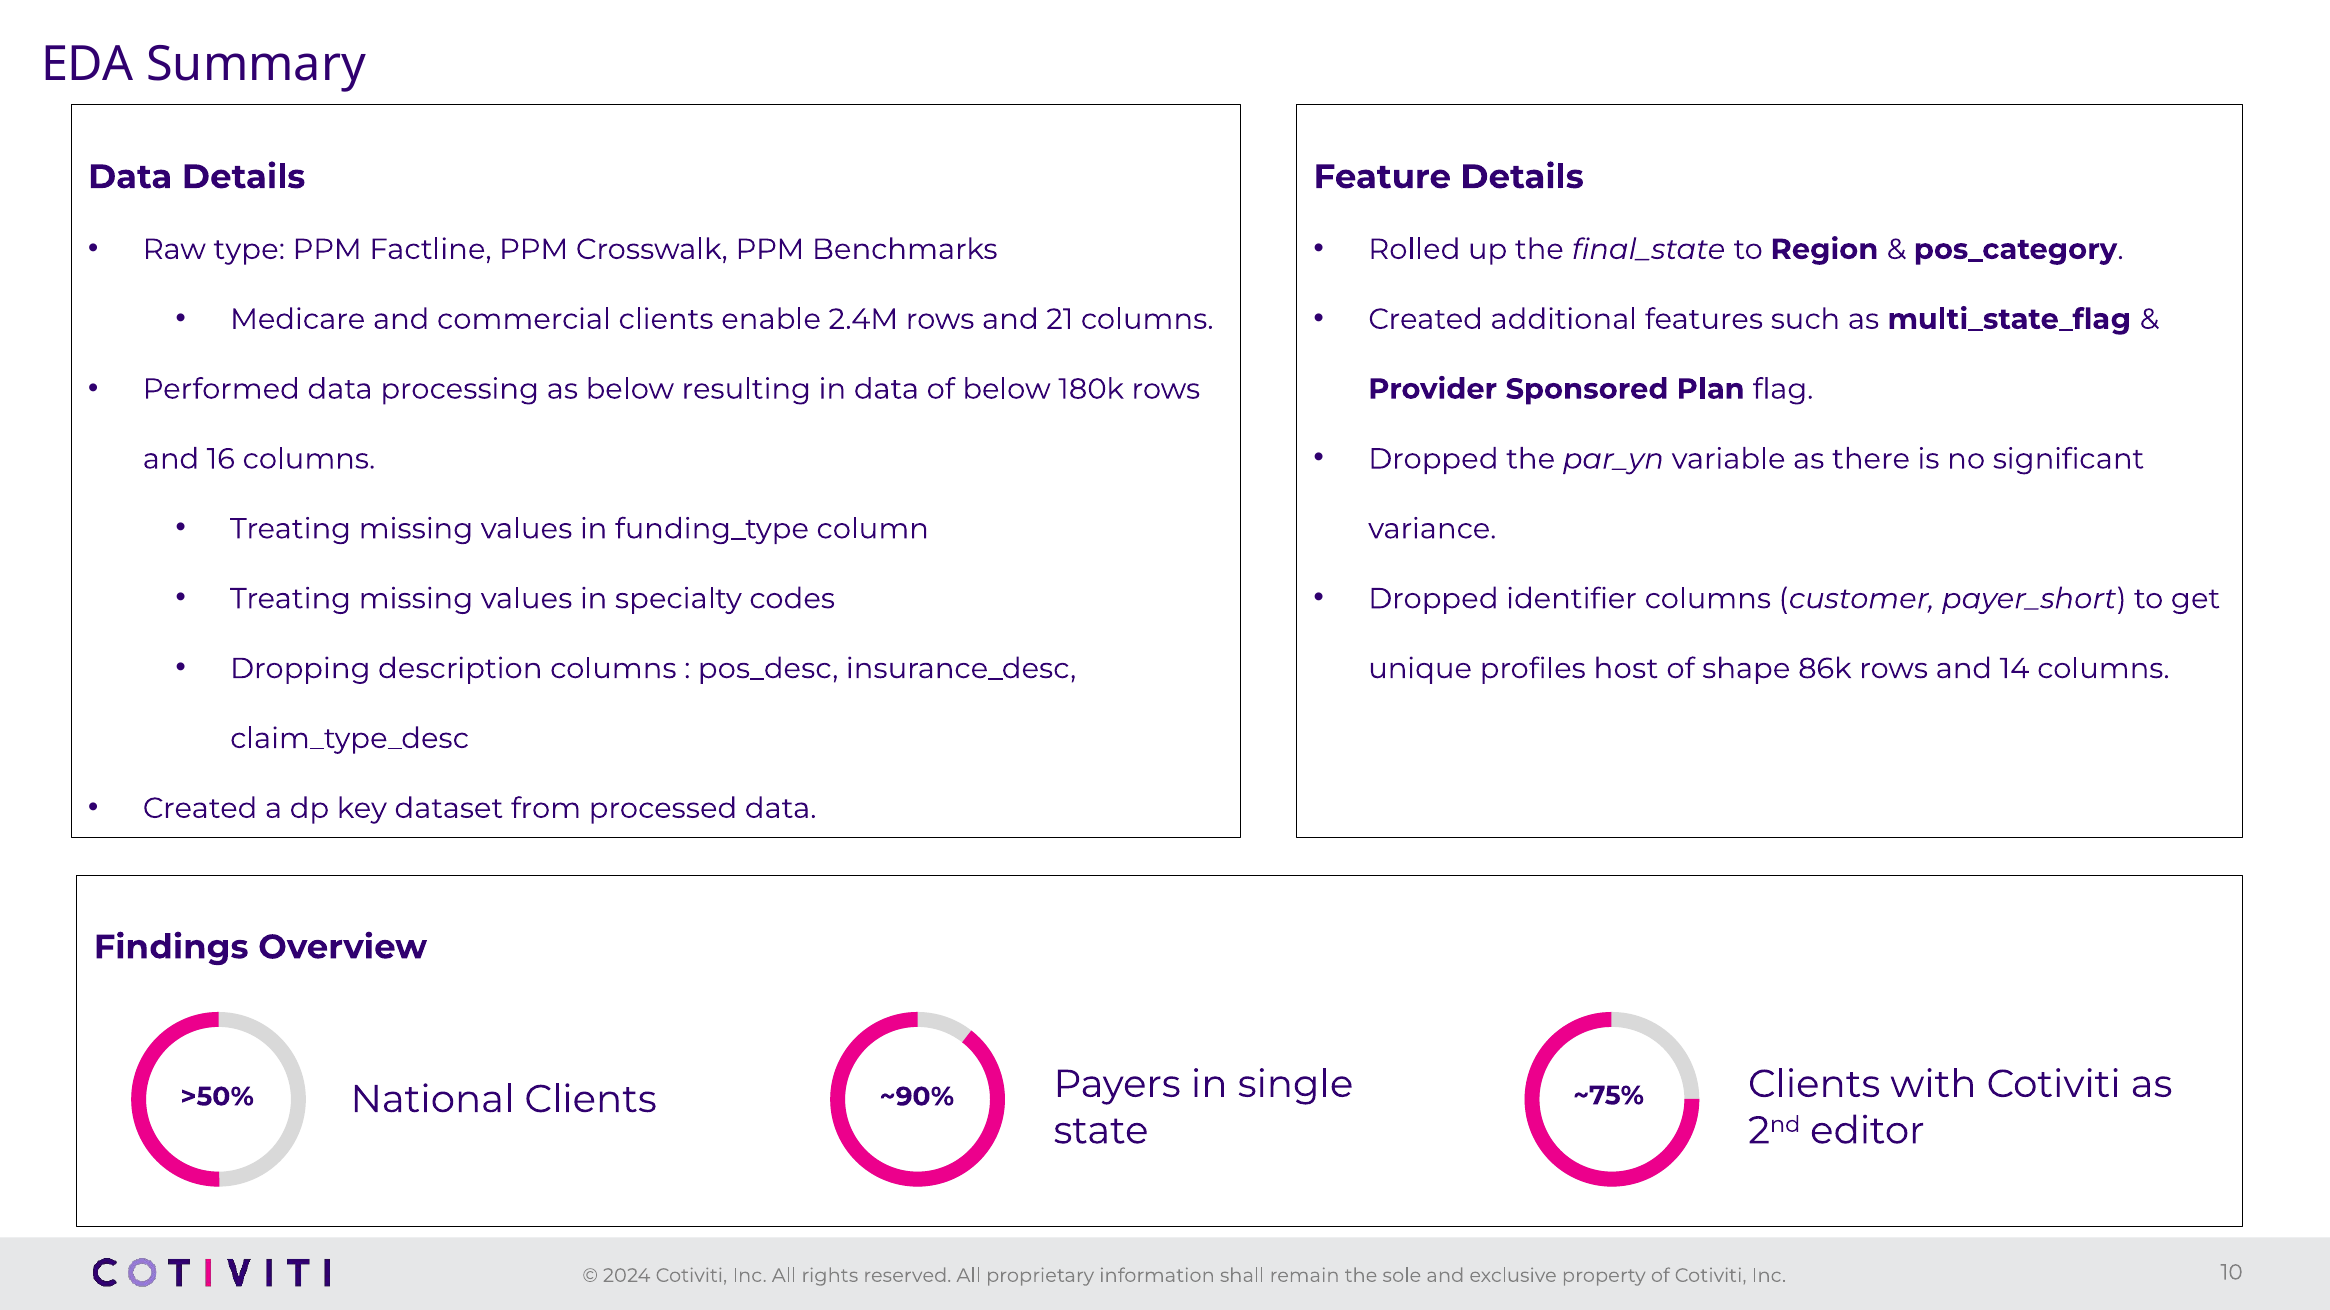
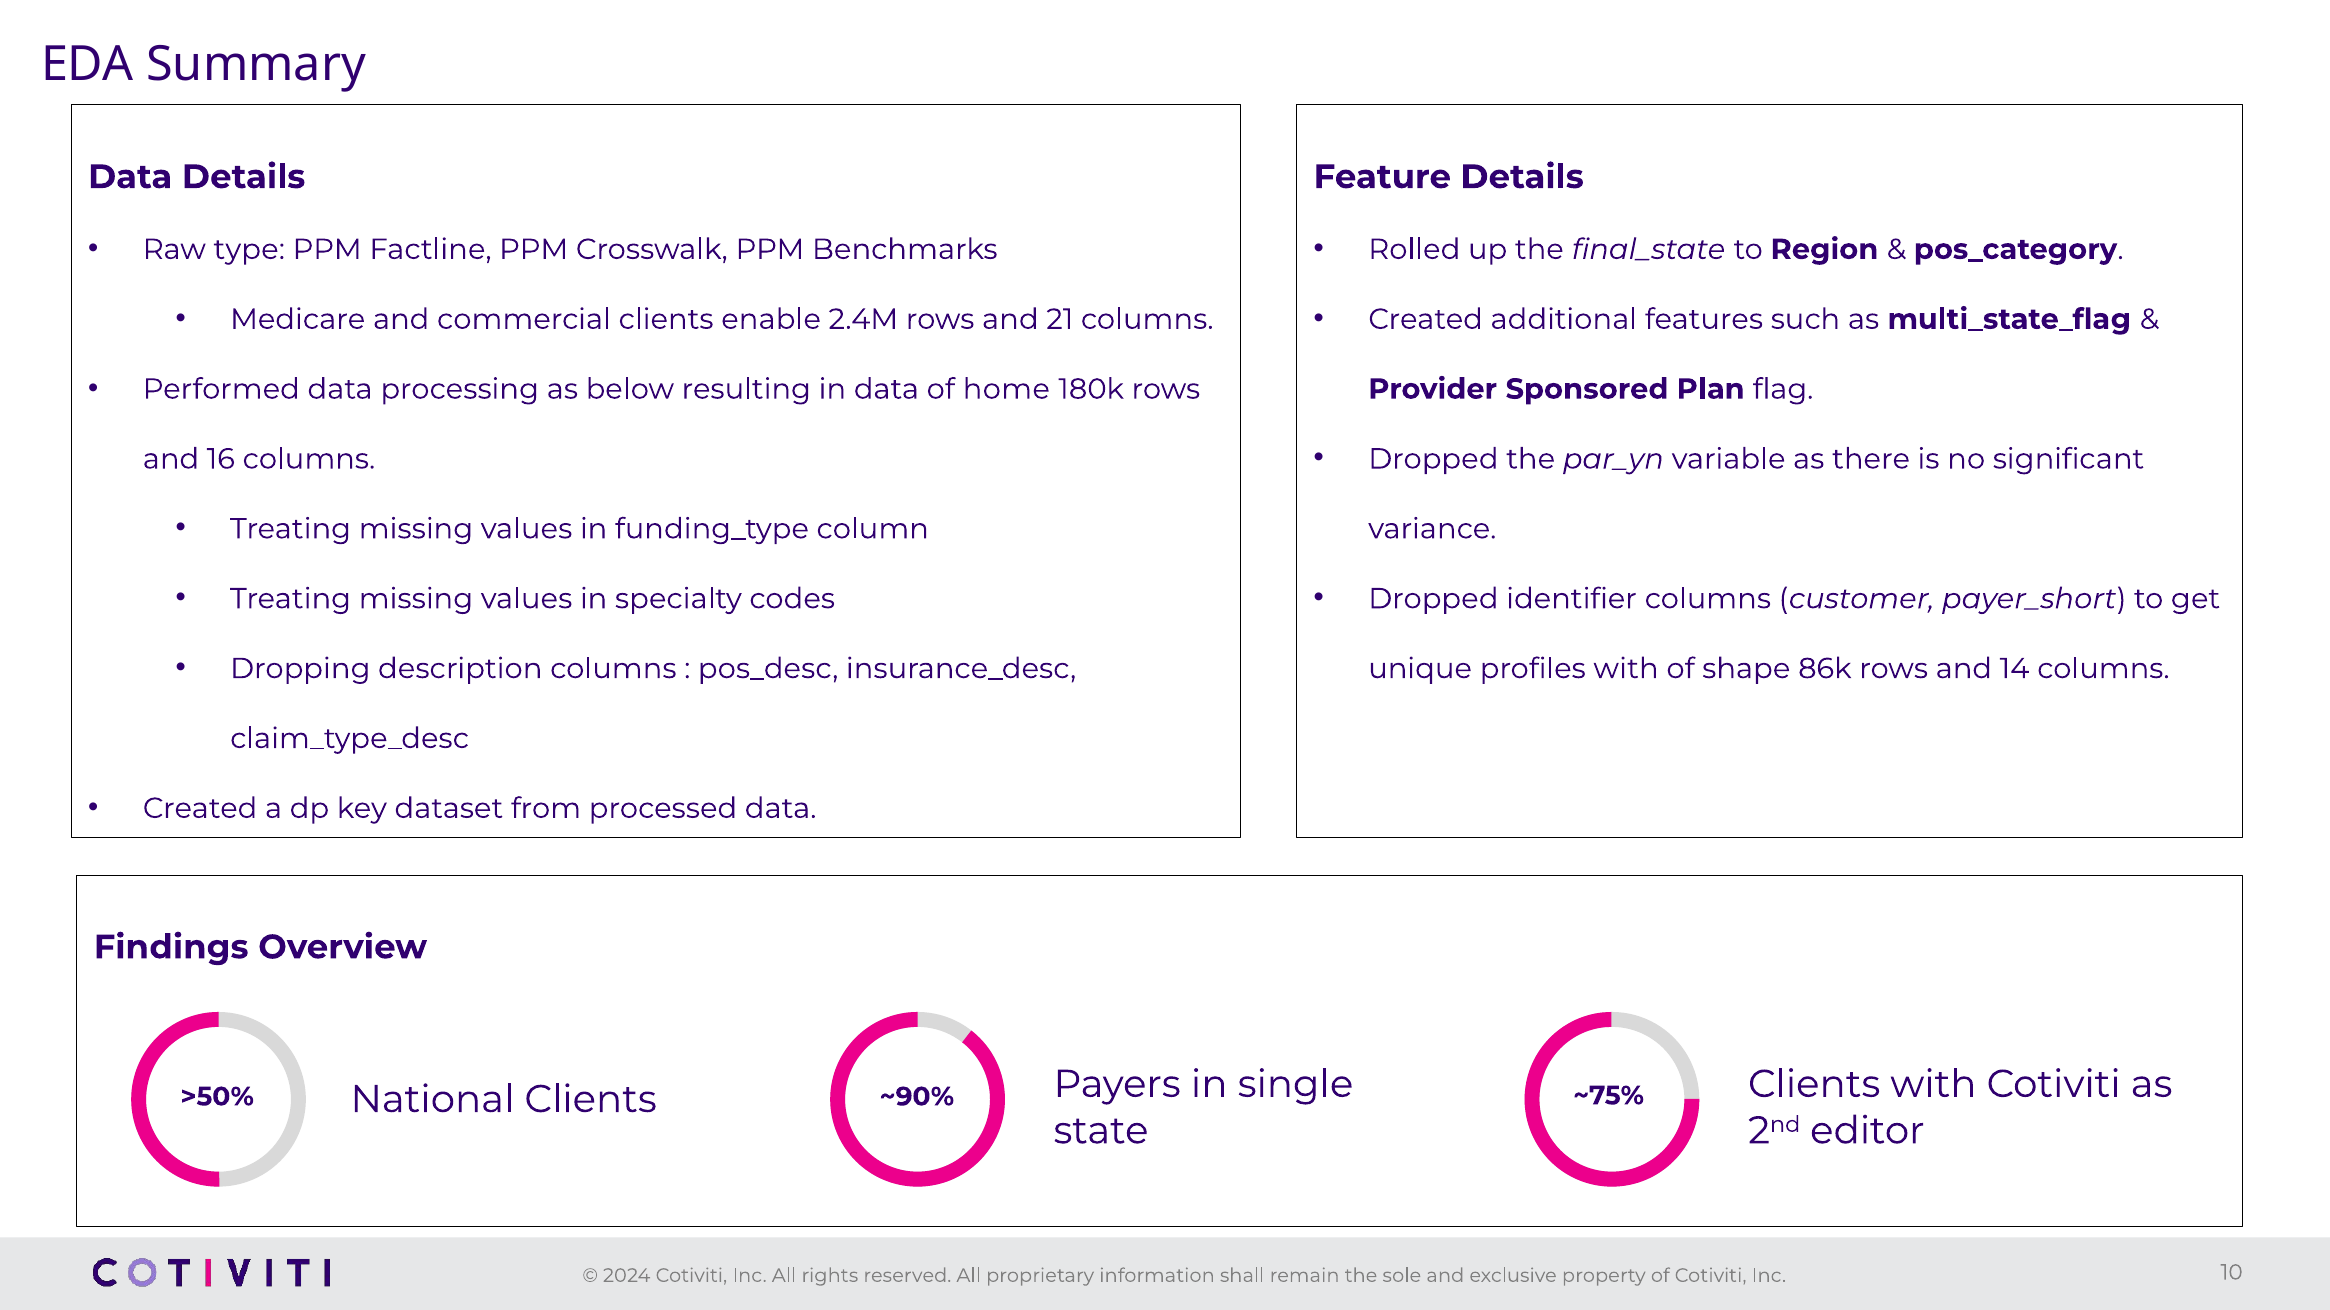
of below: below -> home (1006, 389)
profiles host: host -> with (1626, 669)
